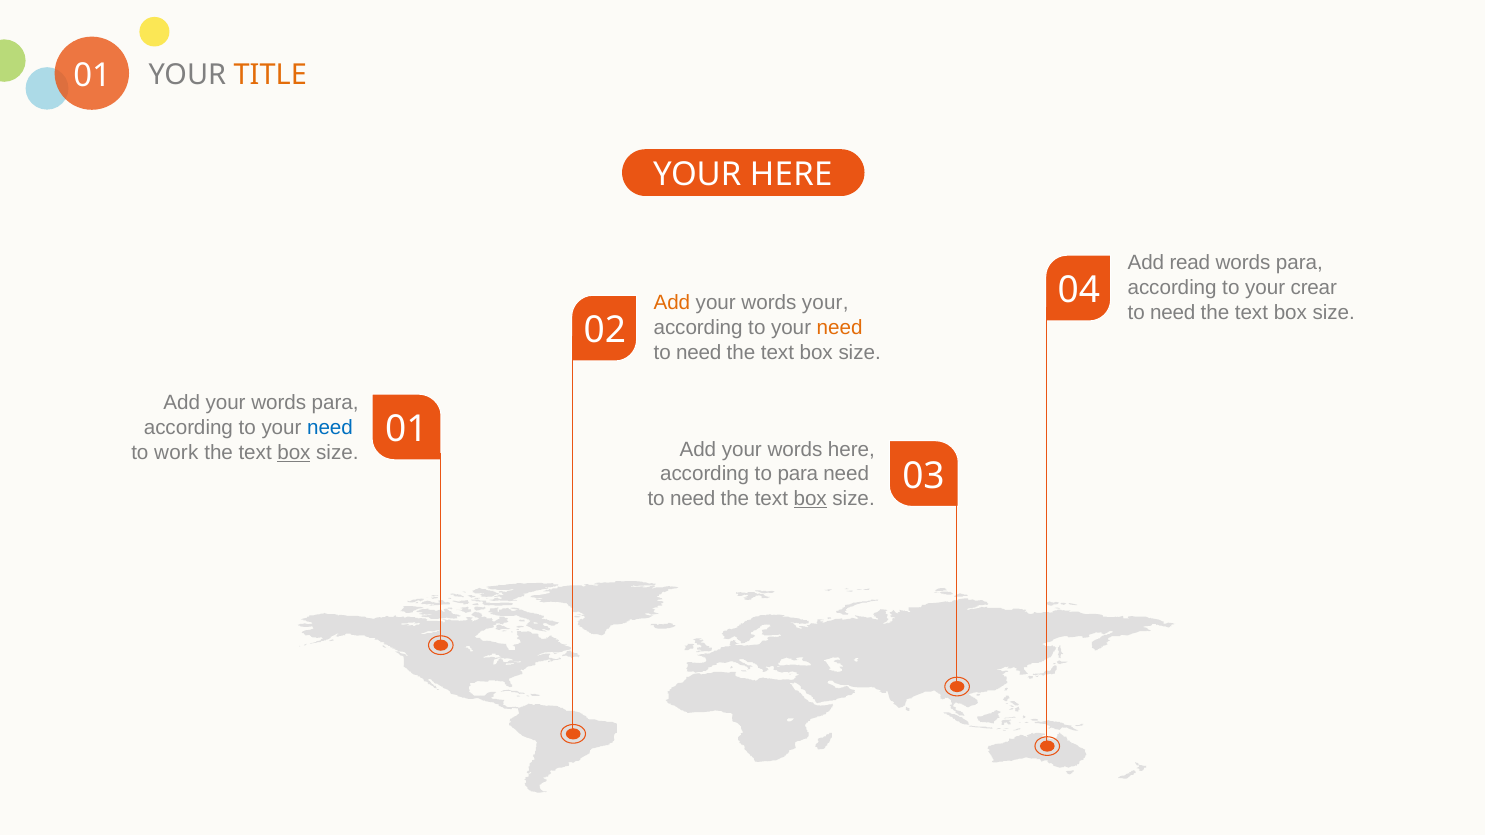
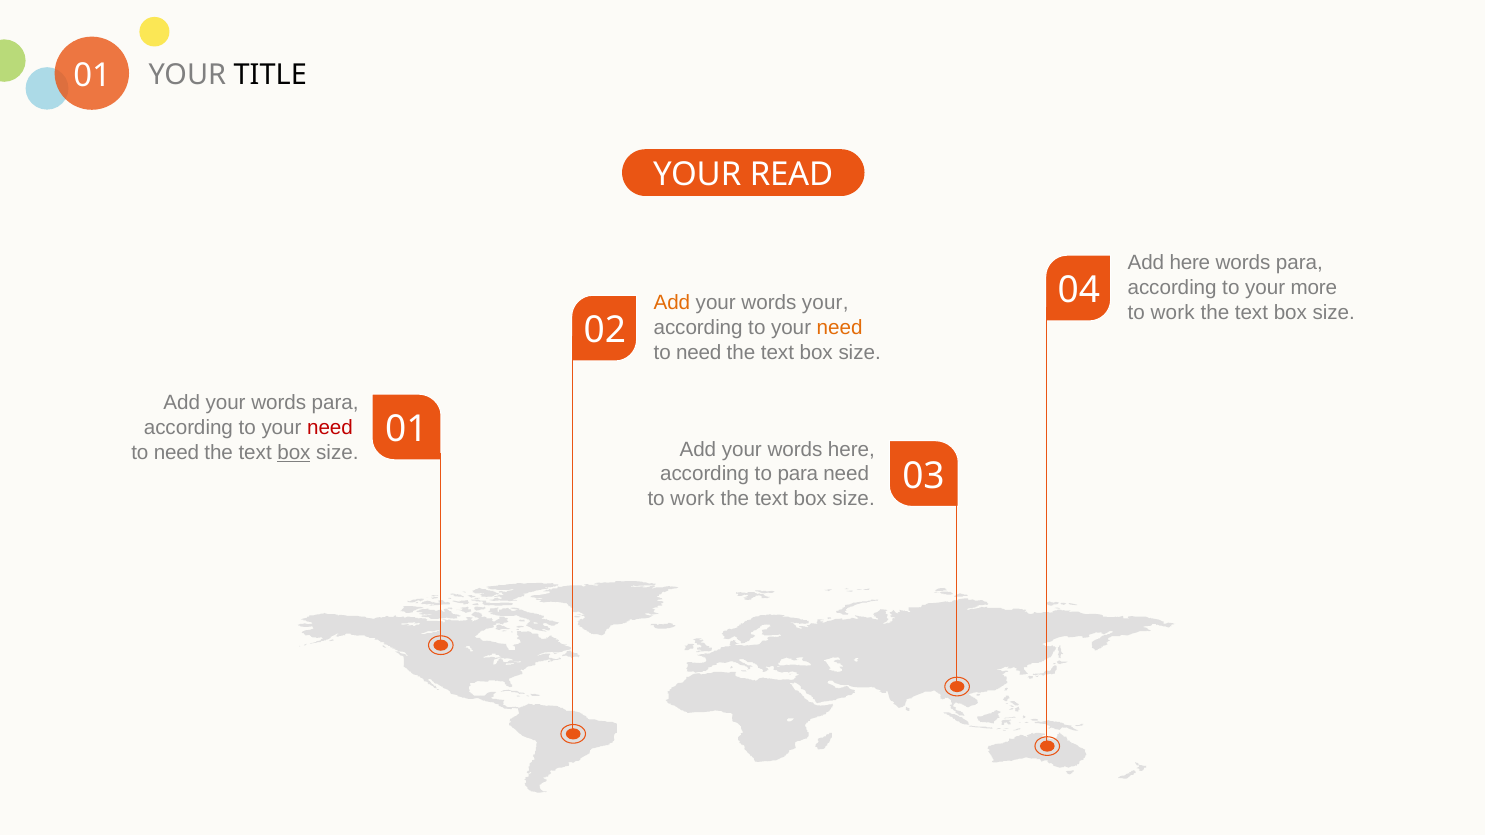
TITLE colour: orange -> black (270, 75)
YOUR HERE: HERE -> READ (792, 175)
Add read: read -> here (1190, 263)
crear: crear -> more (1314, 287)
need: need -> work (1173, 312)
need colour: blue -> red (330, 428)
work: work -> need (176, 452)
need: need -> work (693, 499)
box underline: present -> none (810, 499)
